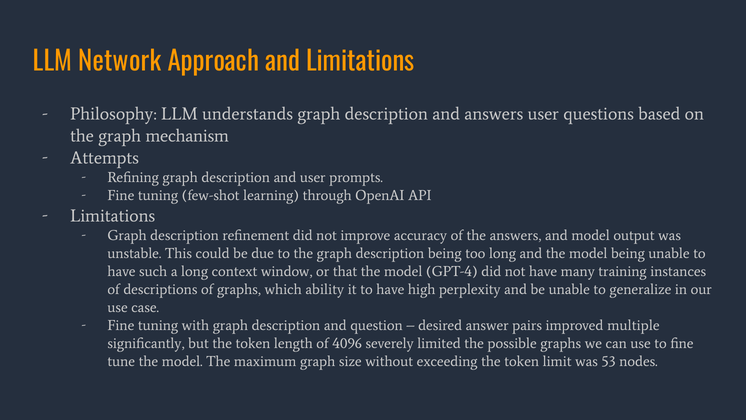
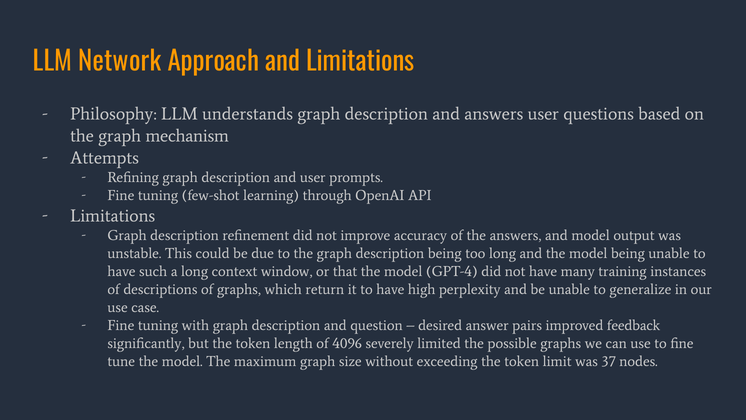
ability: ability -> return (325, 289)
multiple: multiple -> feedback (634, 325)
53: 53 -> 37 (609, 361)
